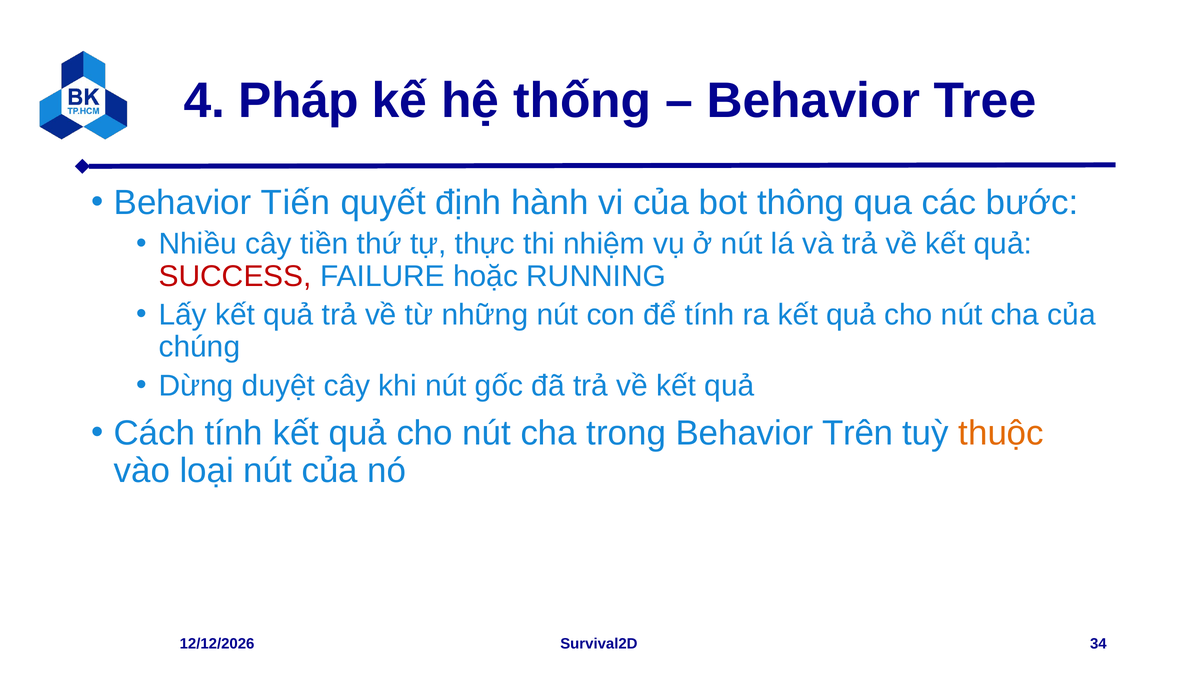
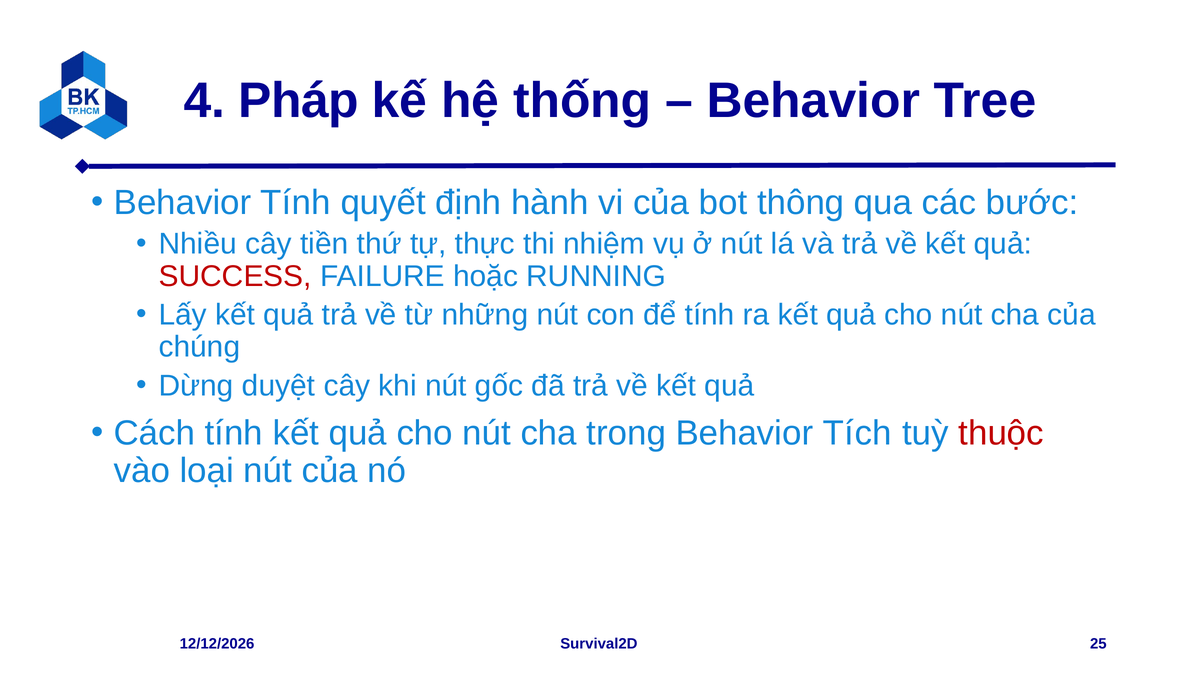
Behavior Tiến: Tiến -> Tính (296, 202)
Trên: Trên -> Tích (857, 433)
thuộc colour: orange -> red (1001, 433)
34: 34 -> 25 (1098, 644)
